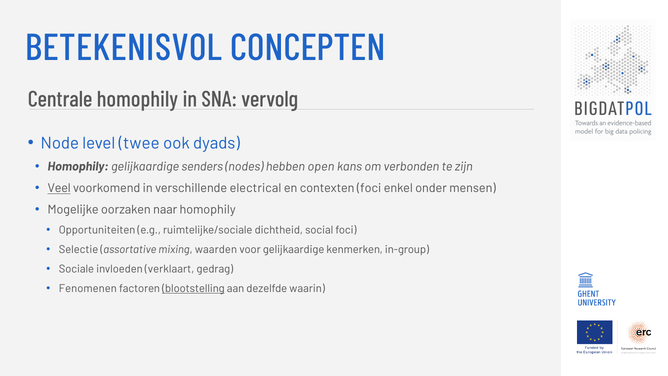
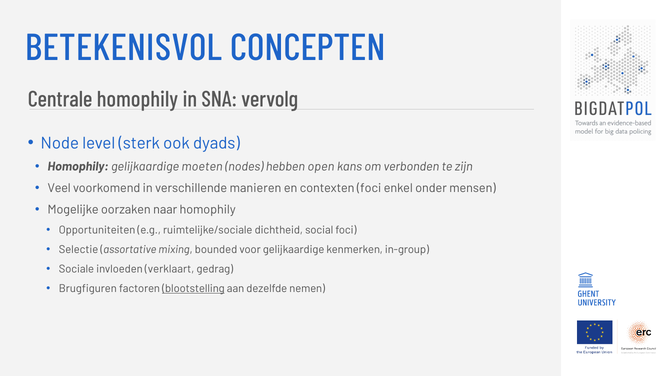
twee: twee -> sterk (139, 143)
senders: senders -> moeten (202, 167)
Veel underline: present -> none (59, 188)
electrical: electrical -> manieren (255, 188)
waarden: waarden -> bounded (216, 249)
Fenomenen: Fenomenen -> Brugfiguren (88, 288)
waarin: waarin -> nemen (307, 288)
